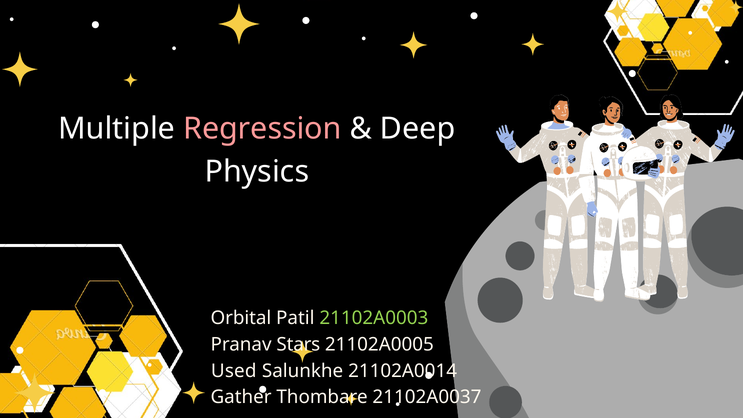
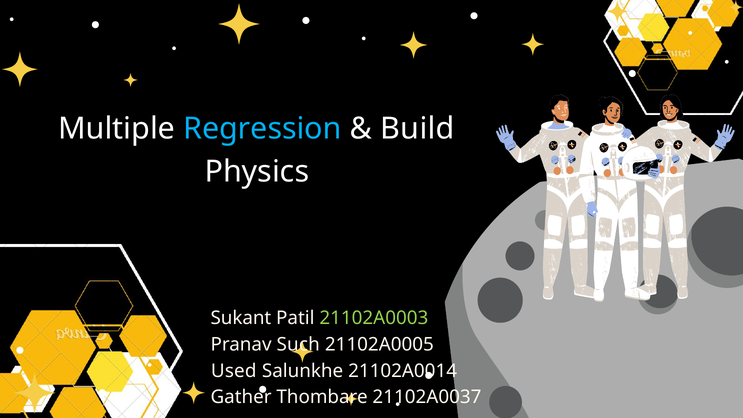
Regression colour: pink -> light blue (262, 129)
Deep: Deep -> Build (417, 129)
Orbital: Orbital -> Sukant (241, 318)
Stars: Stars -> Such (298, 344)
